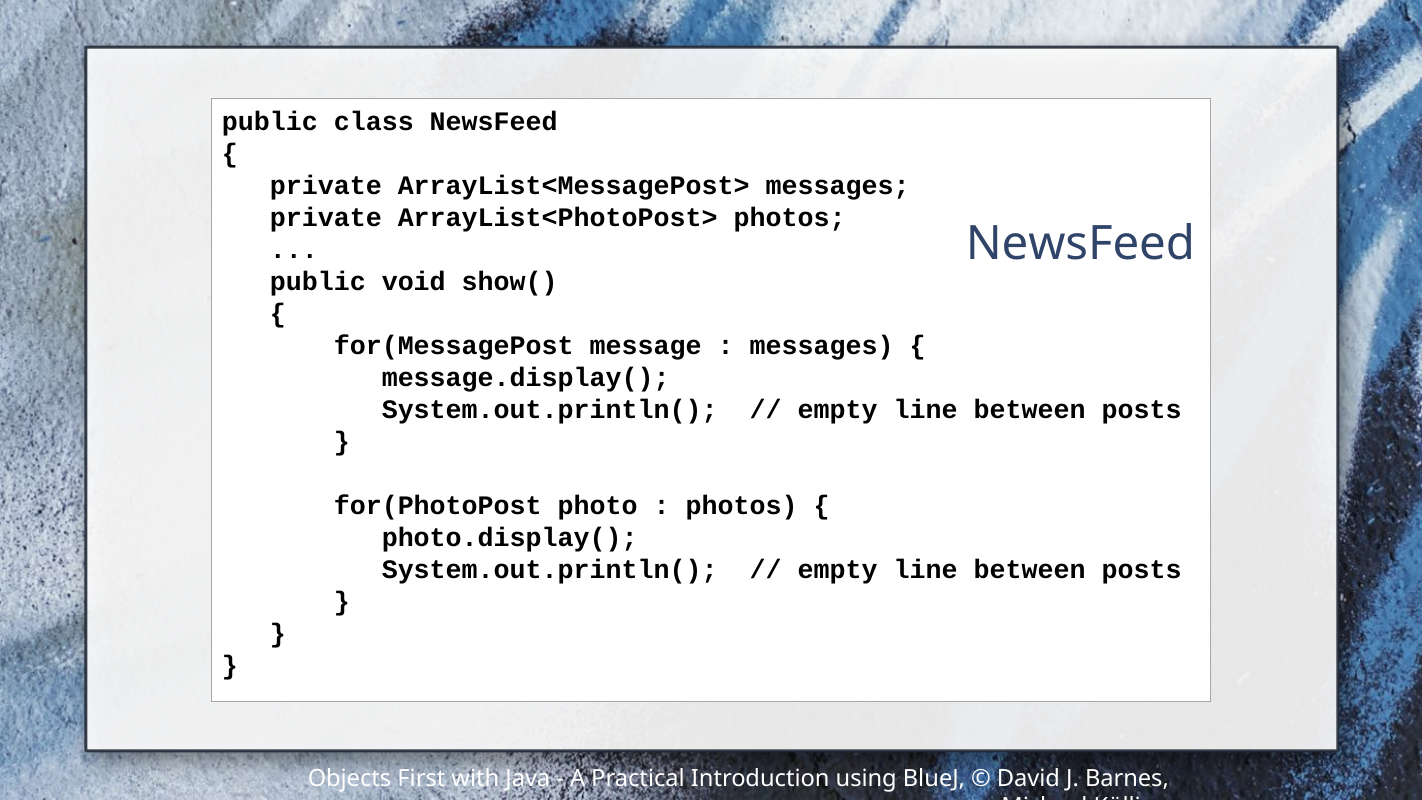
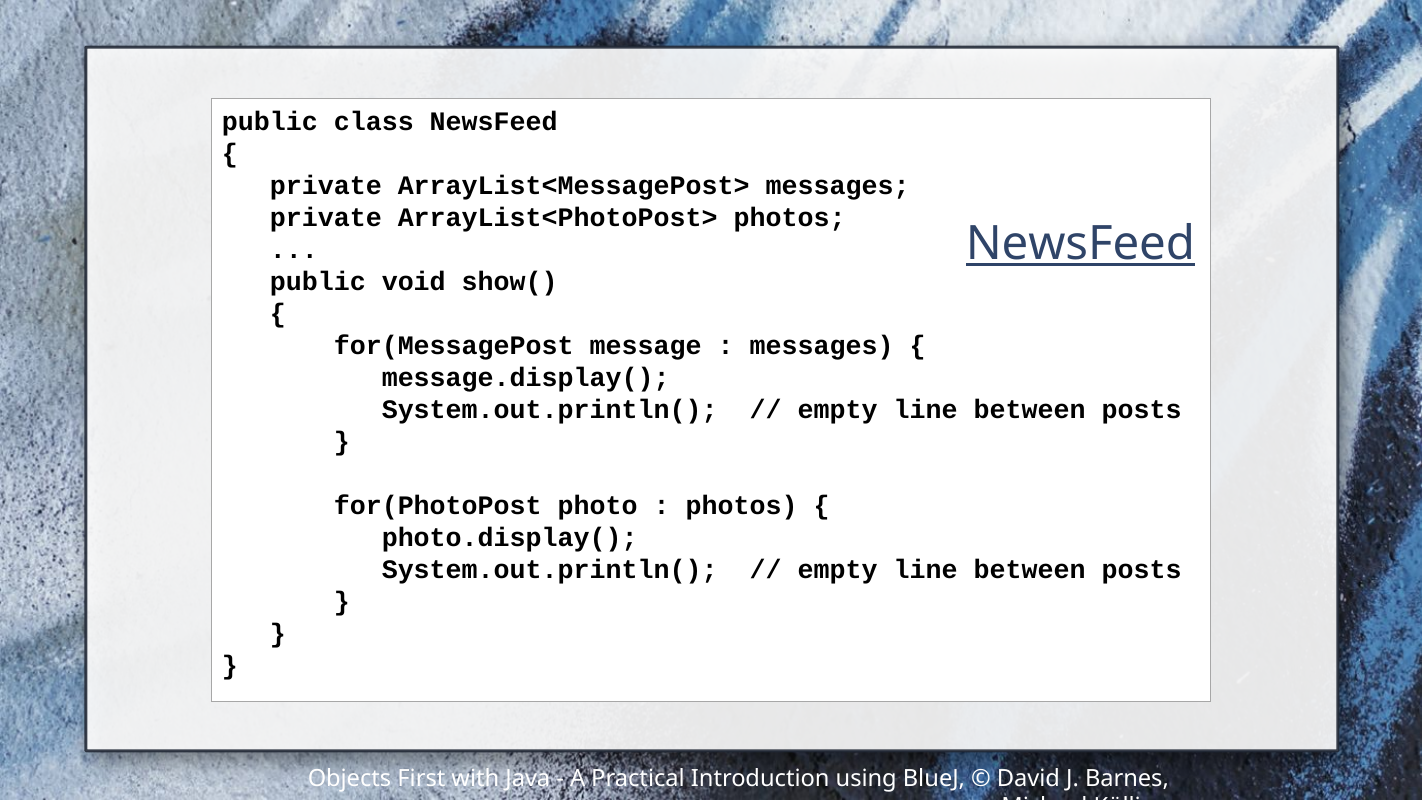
NewsFeed underline: none -> present (1080, 244)
